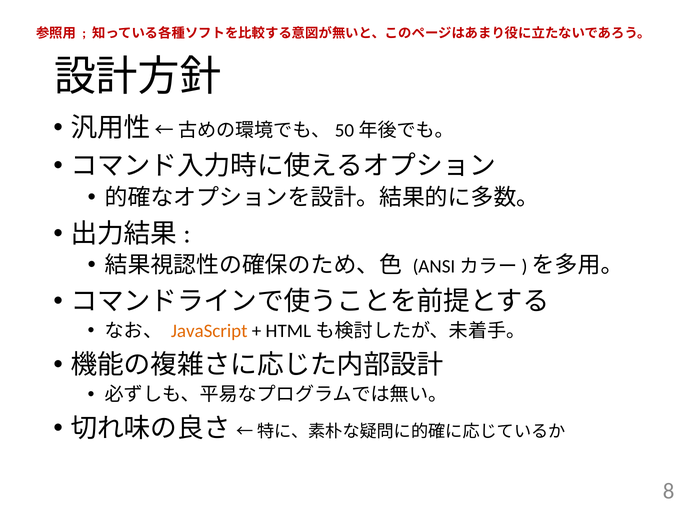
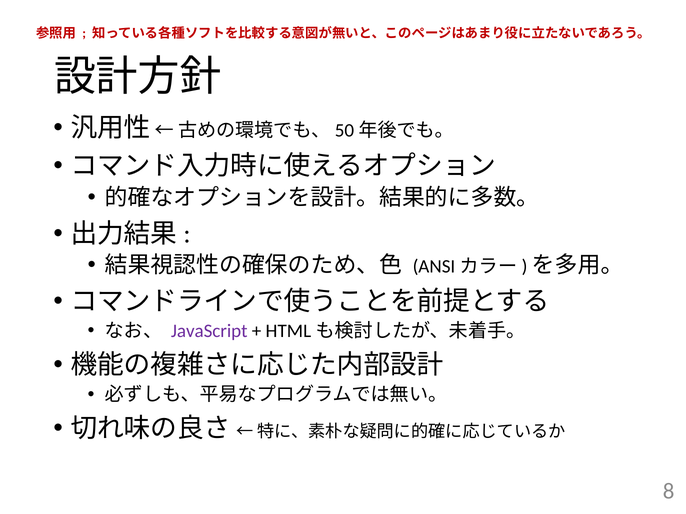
JavaScript colour: orange -> purple (209, 331)
